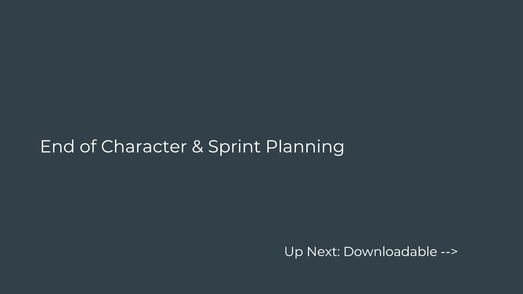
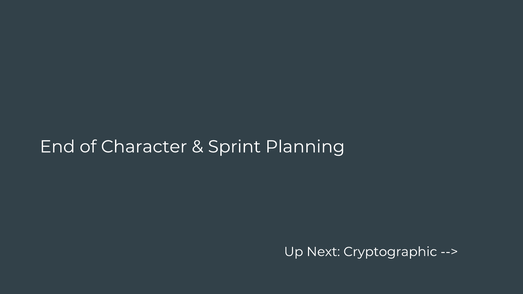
Downloadable: Downloadable -> Cryptographic (390, 252)
